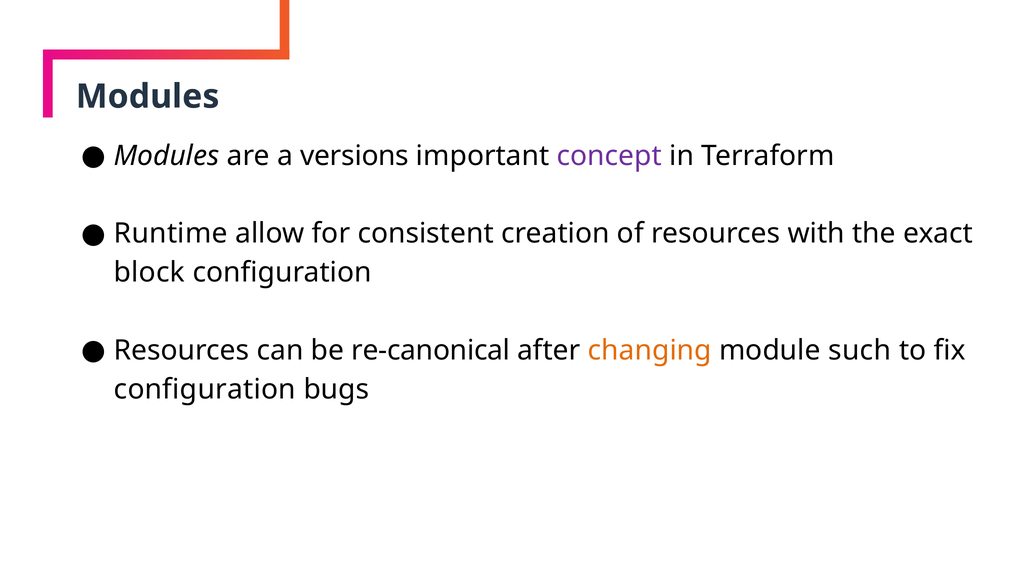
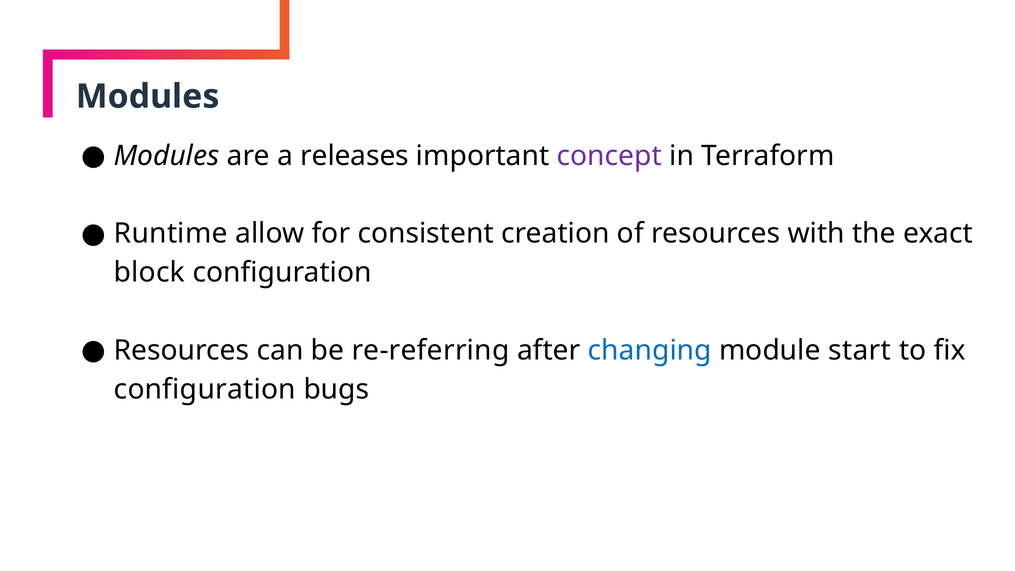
versions: versions -> releases (355, 156)
re-canonical: re-canonical -> re-referring (431, 350)
changing colour: orange -> blue (650, 350)
such: such -> start (860, 350)
